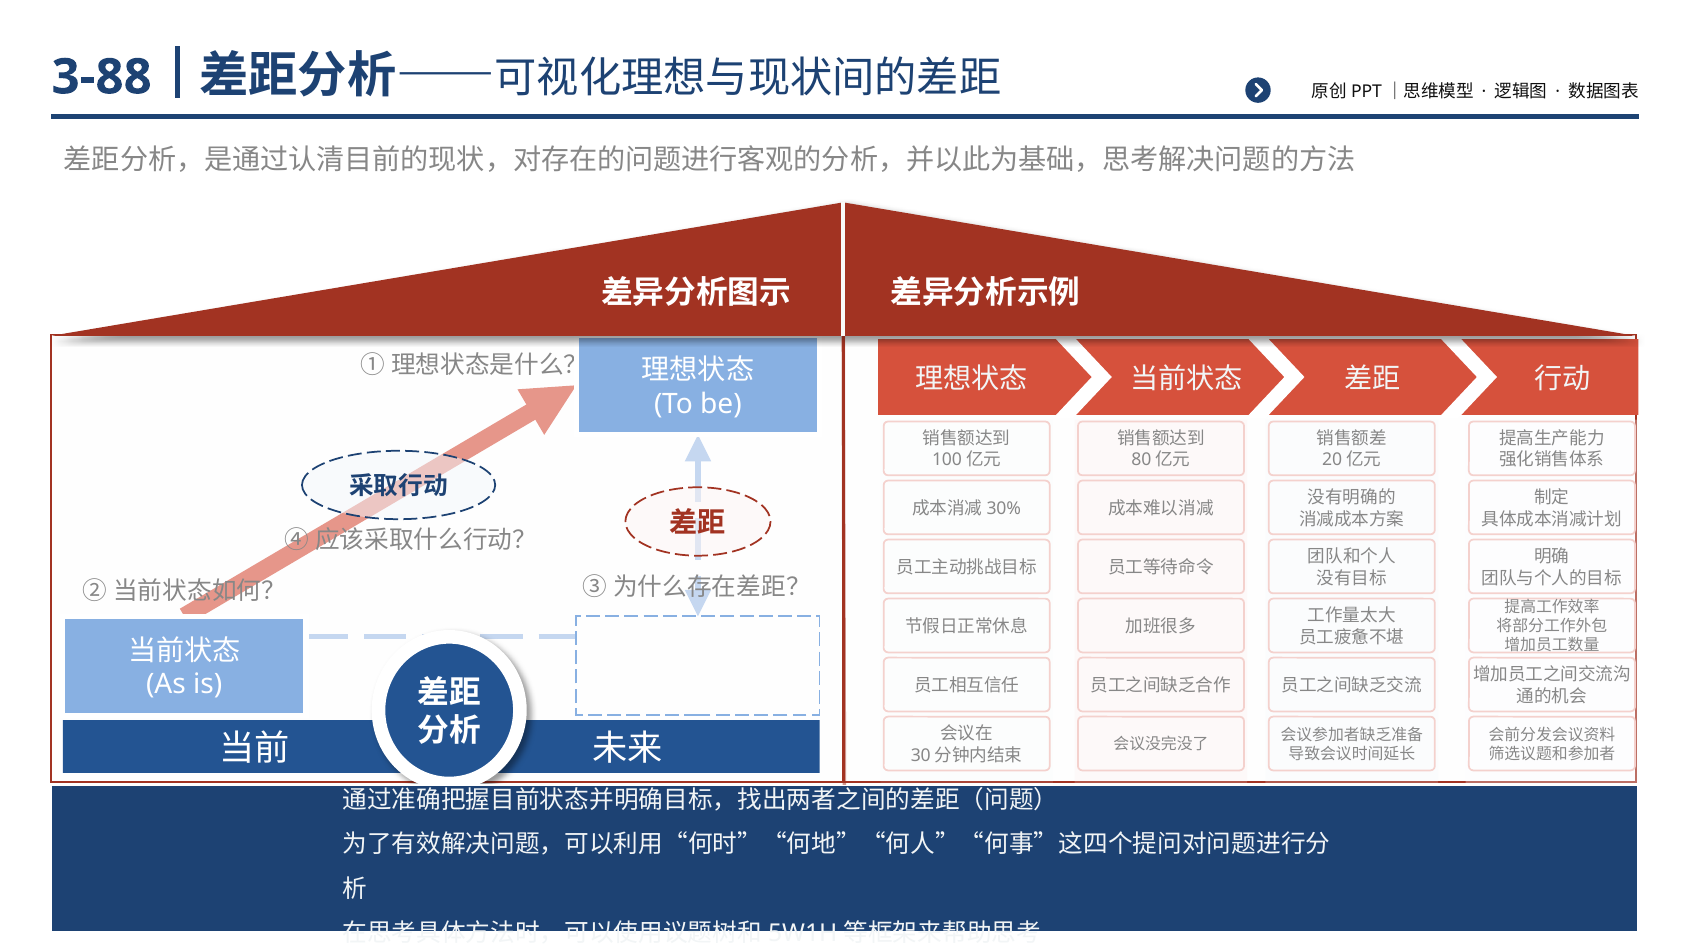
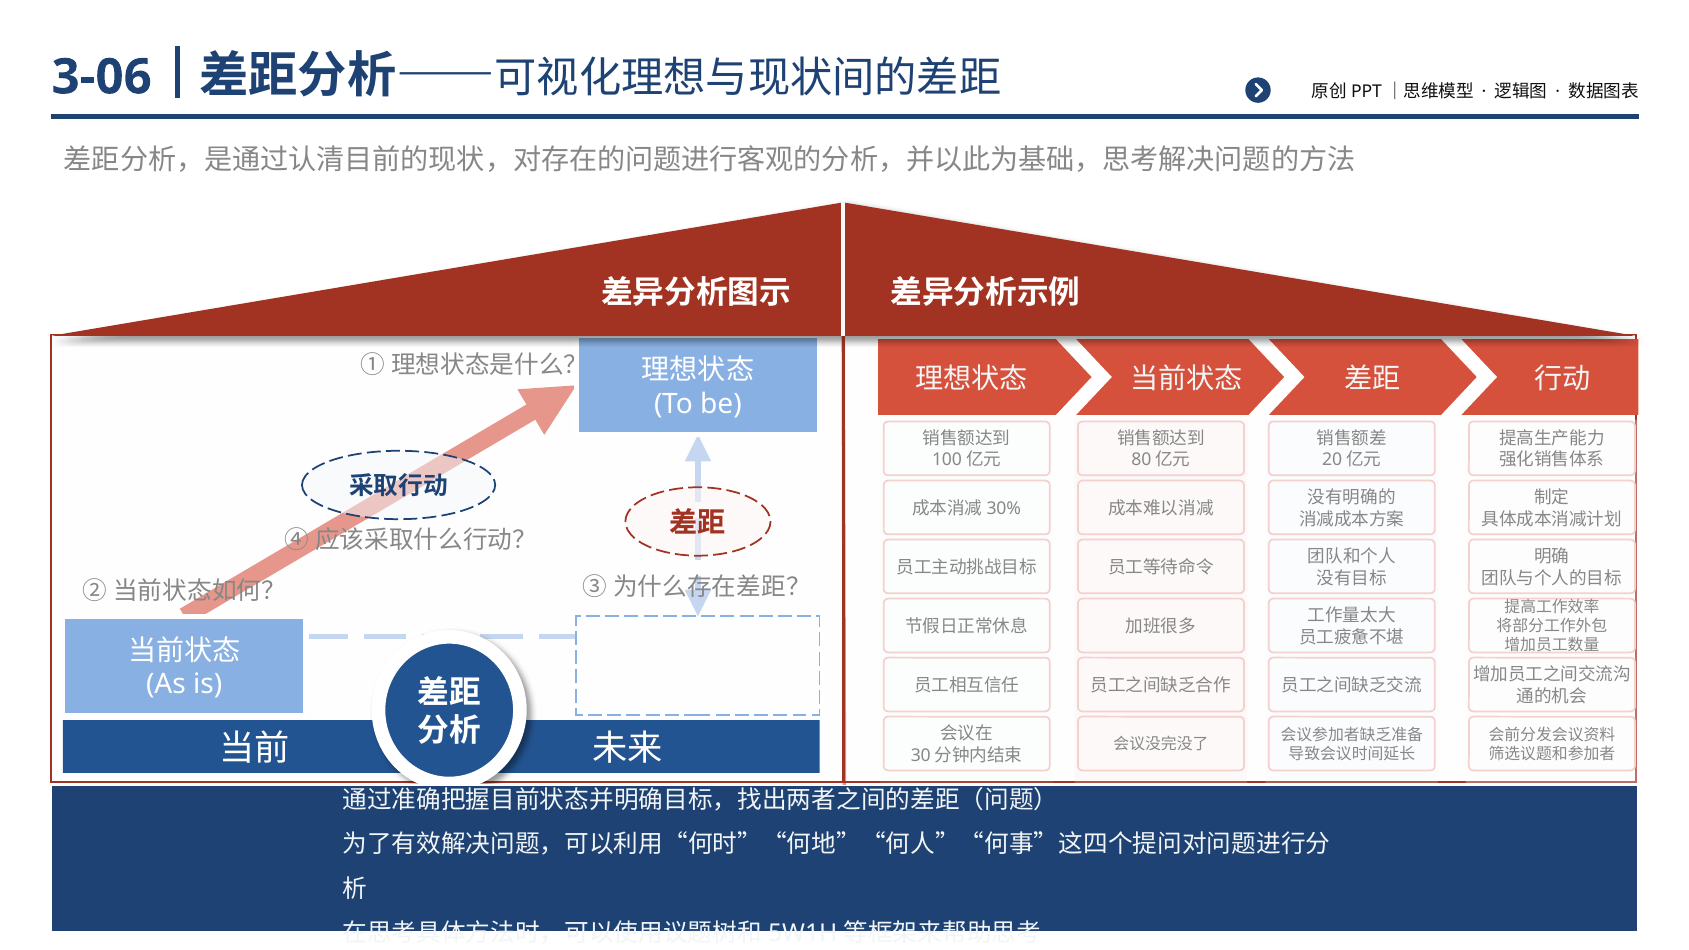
3-88: 3-88 -> 3-06 (102, 77)
